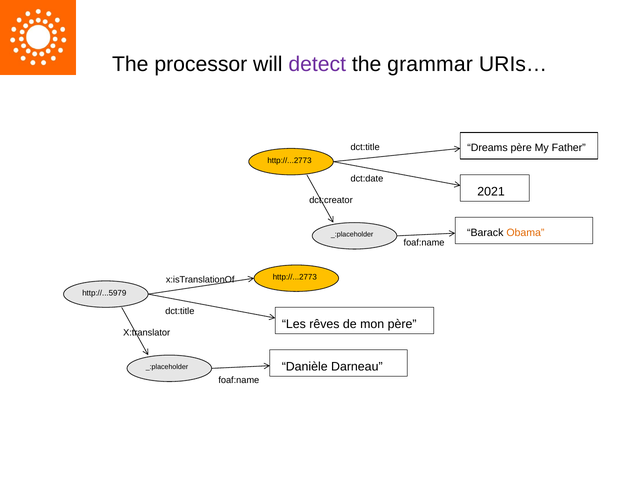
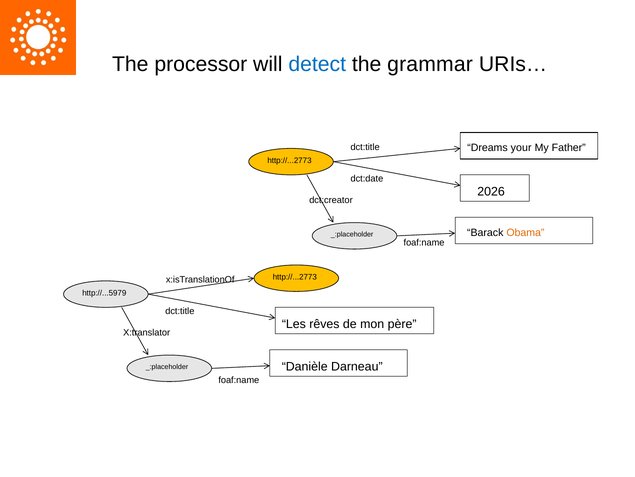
detect colour: purple -> blue (317, 64)
Dreams père: père -> your (521, 148)
2021: 2021 -> 2026 (491, 191)
